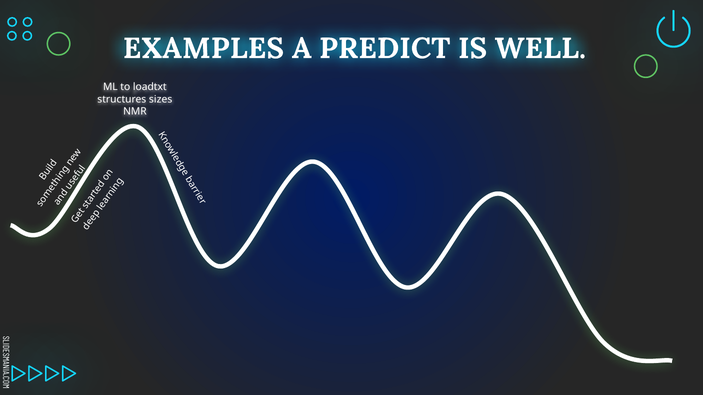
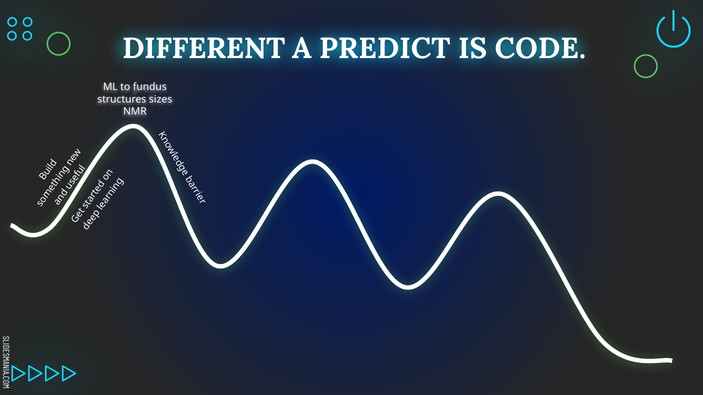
EXAMPLES: EXAMPLES -> DIFFERENT (204, 49)
WELL: WELL -> CODE (540, 49)
loadtxt: loadtxt -> fundus (150, 87)
